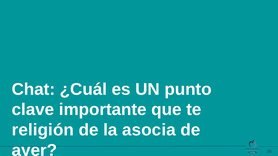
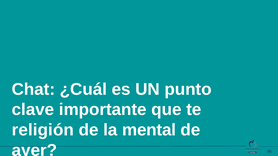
asocia: asocia -> mental (149, 130)
